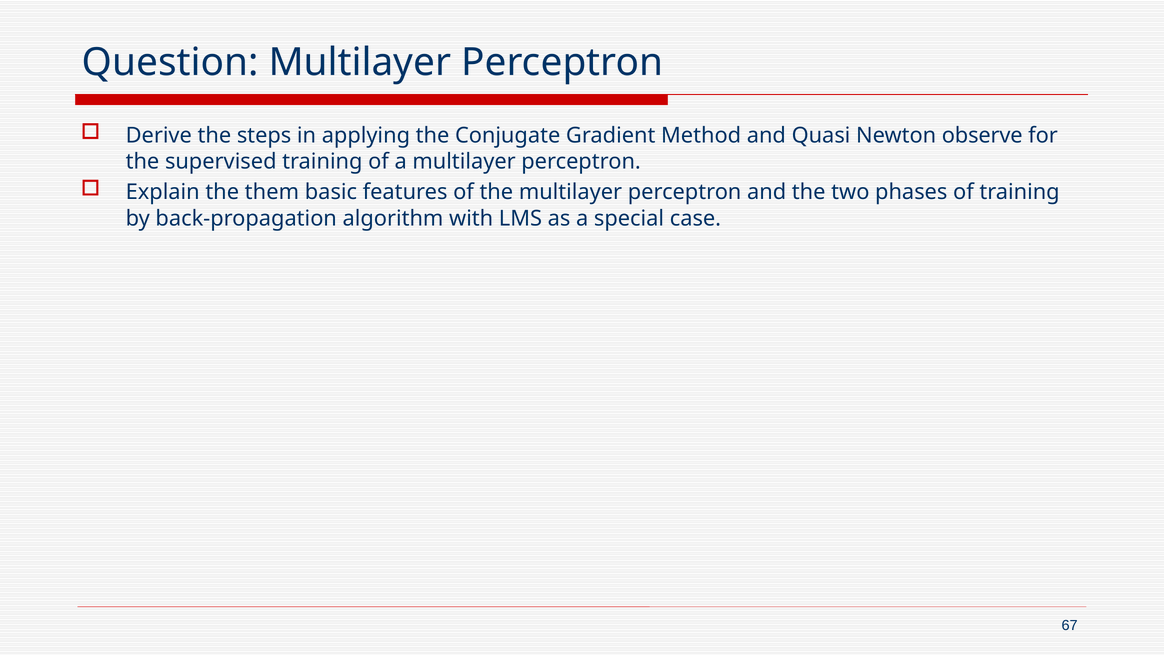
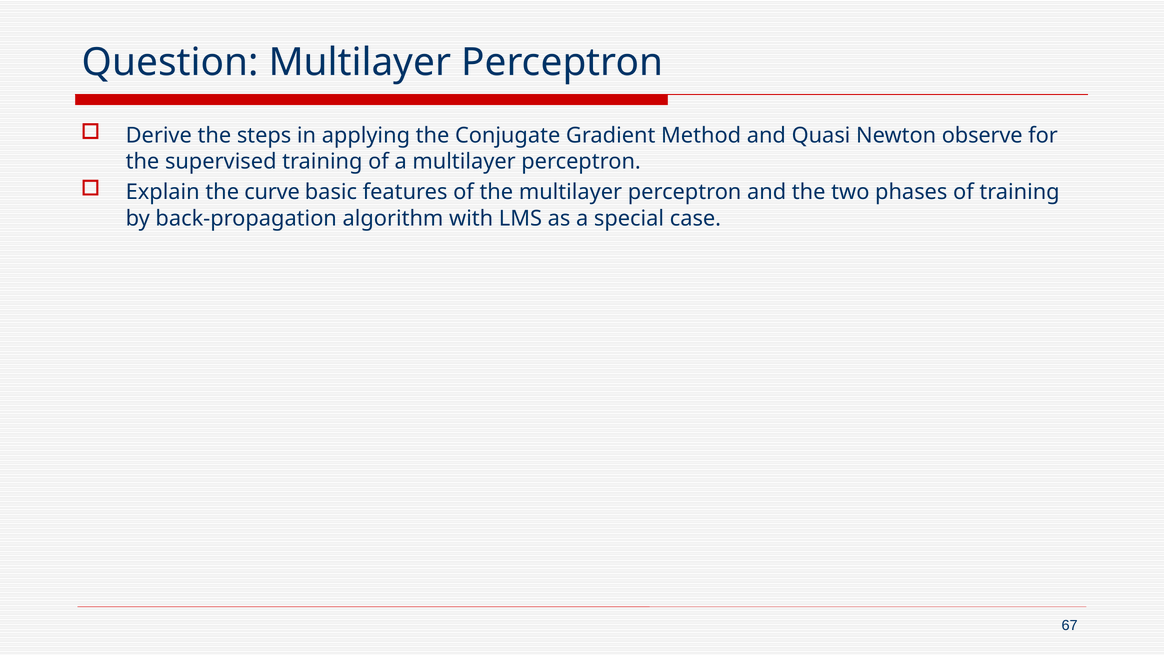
them: them -> curve (272, 192)
